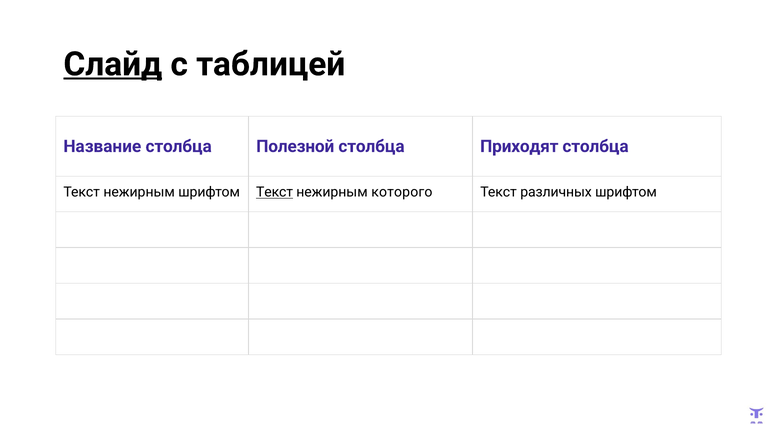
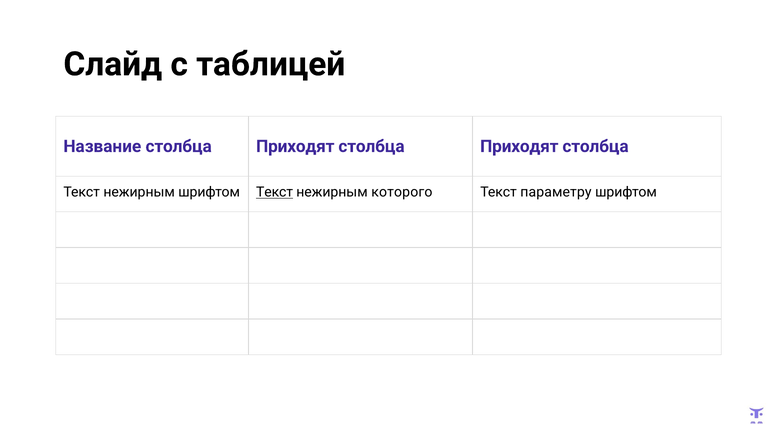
Слайд underline: present -> none (113, 64)
Название столбца Полезной: Полезной -> Приходят (295, 146)
различных: различных -> параметру (556, 192)
